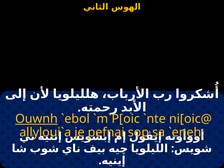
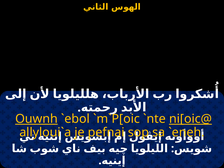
ni[oic@ underline: none -> present (190, 119)
